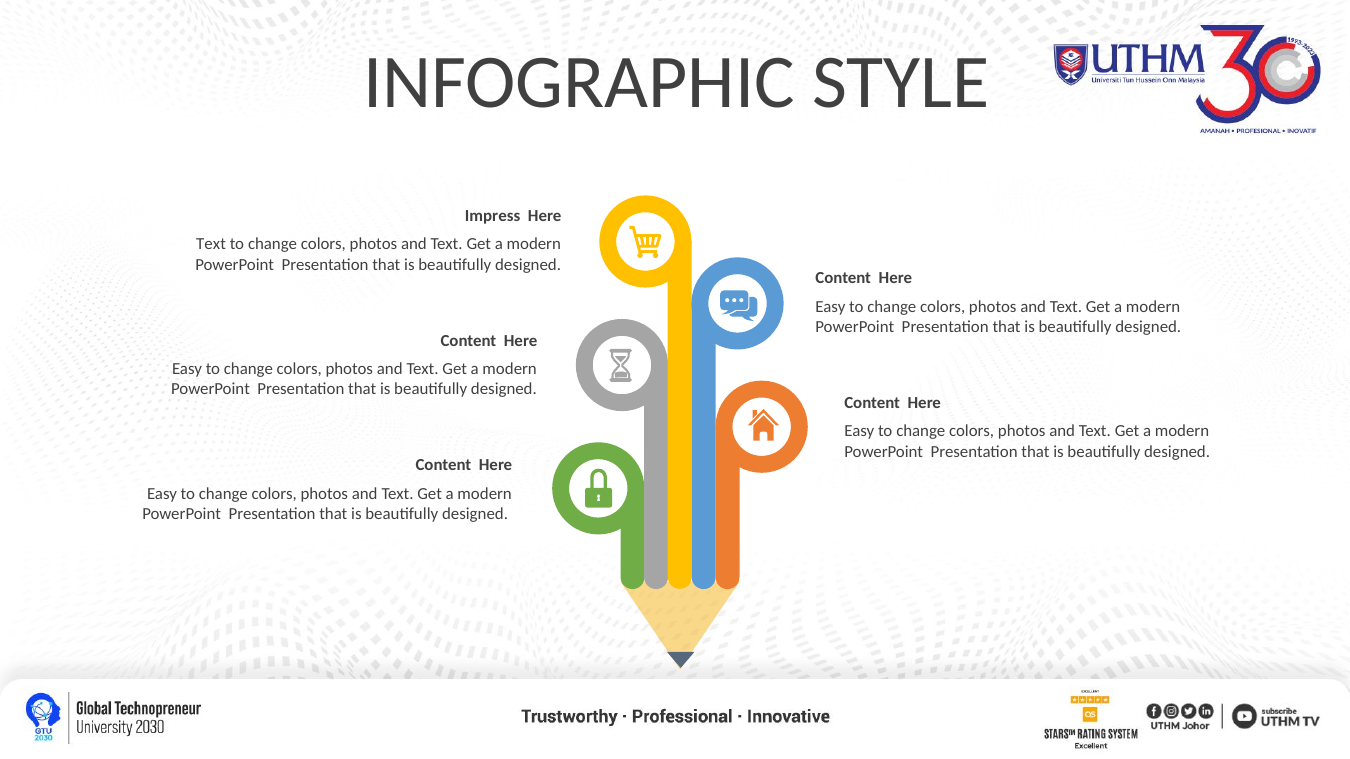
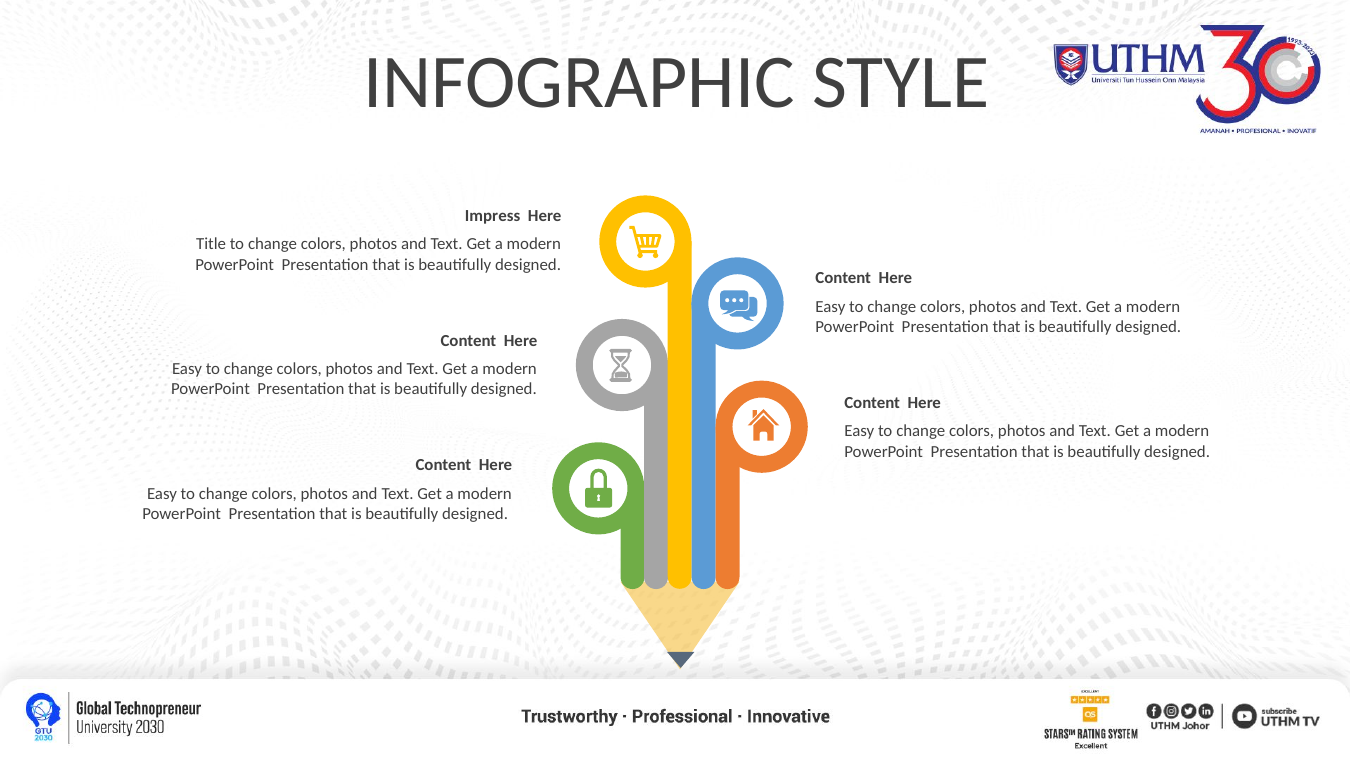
Text: Text -> Title (211, 244)
